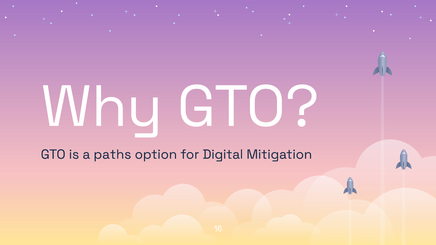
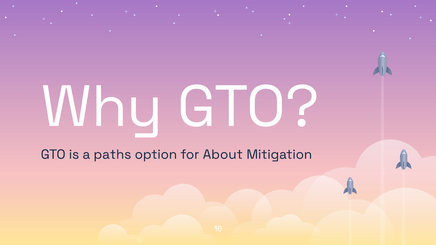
Digital: Digital -> About (223, 155)
